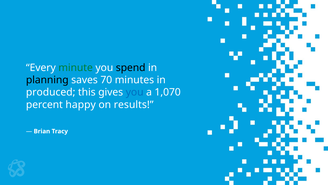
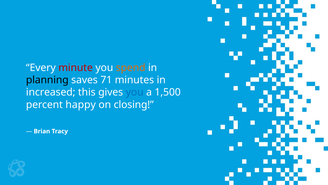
minute colour: green -> red (76, 67)
spend colour: black -> orange (131, 67)
70: 70 -> 71 (106, 80)
produced: produced -> increased (51, 92)
1,070: 1,070 -> 1,500 (168, 92)
results: results -> closing (134, 104)
